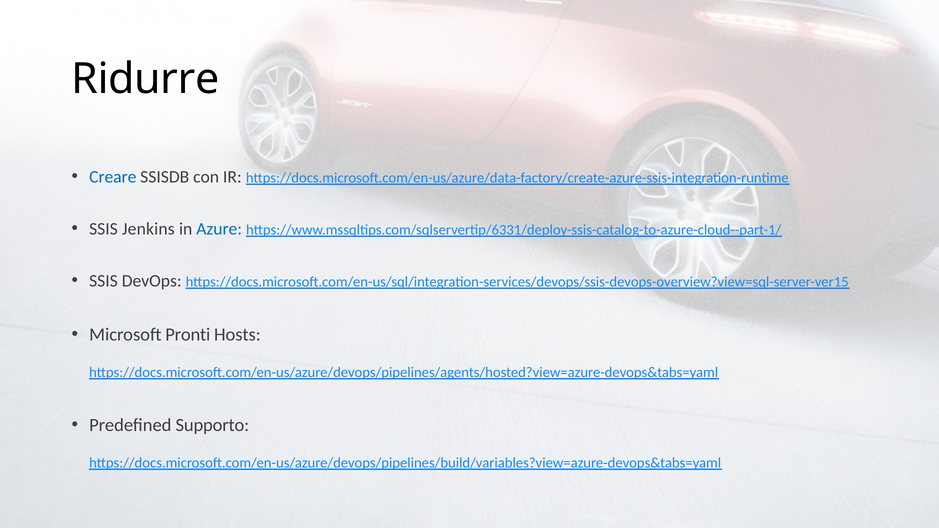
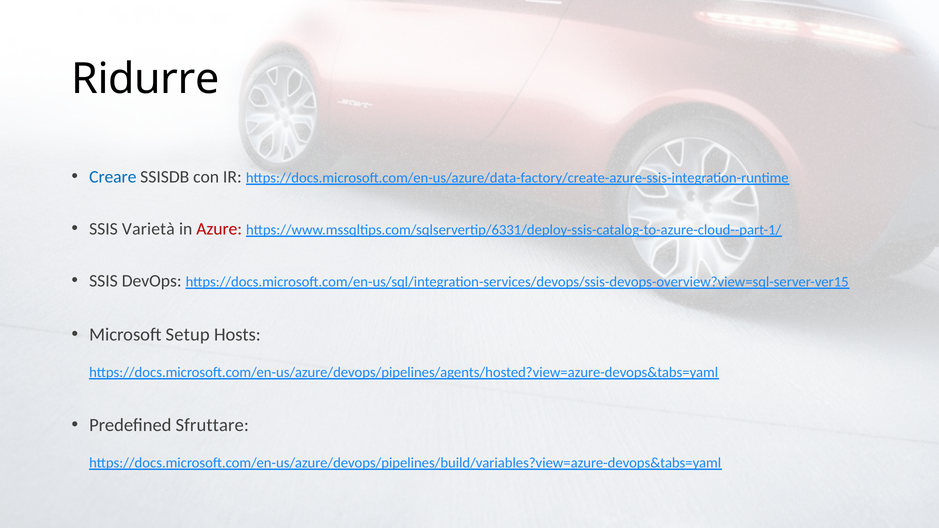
Jenkins: Jenkins -> Varietà (148, 229)
Azure colour: blue -> red (219, 229)
Pronti: Pronti -> Setup (188, 335)
Supporto: Supporto -> Sfruttare (212, 425)
